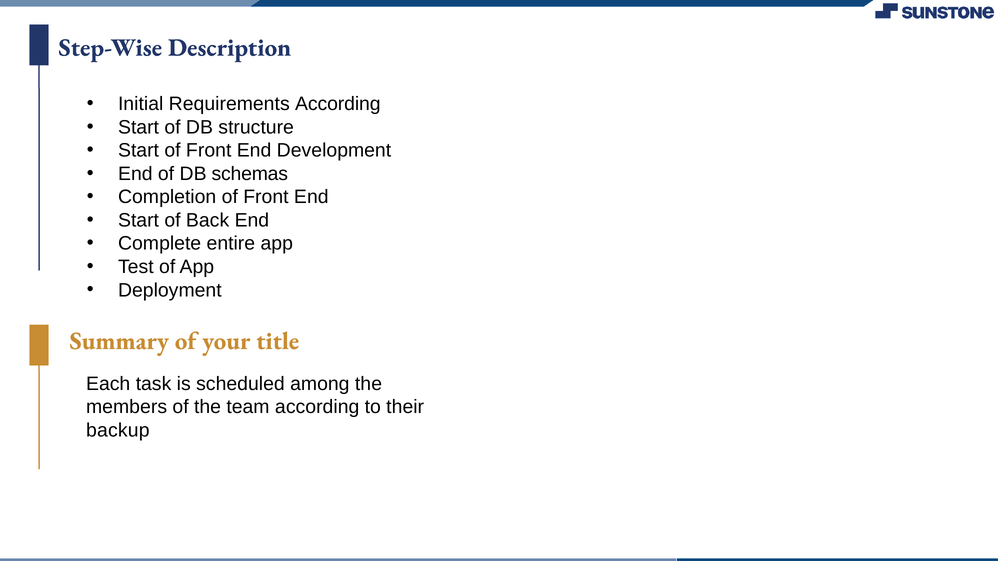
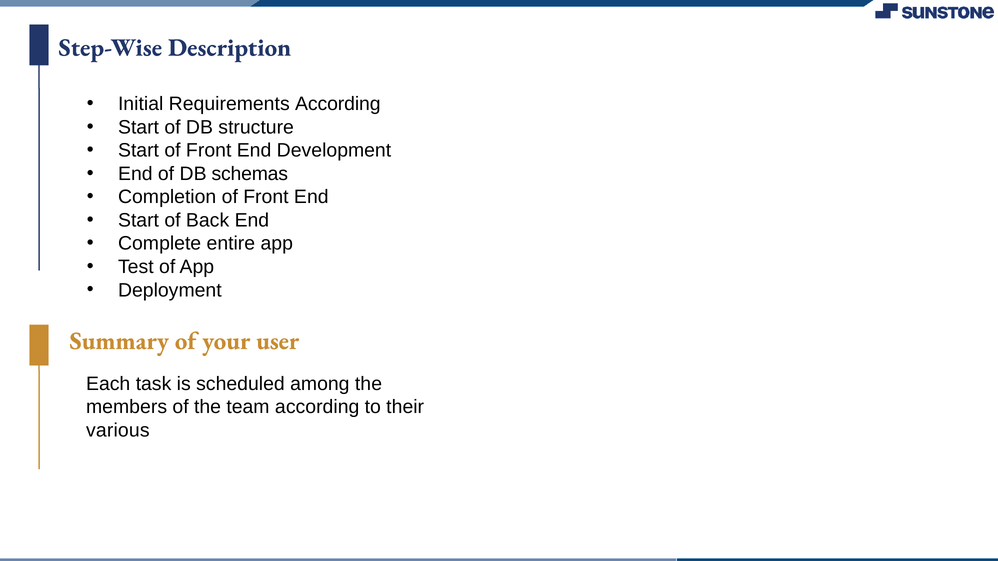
title: title -> user (278, 341)
backup: backup -> various (118, 431)
